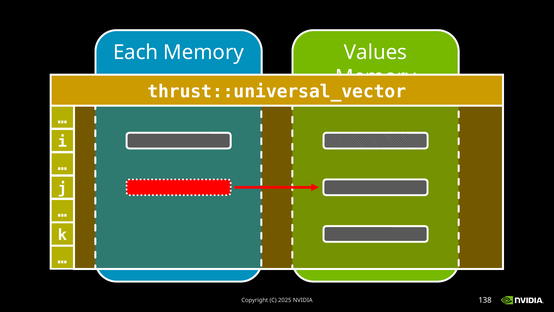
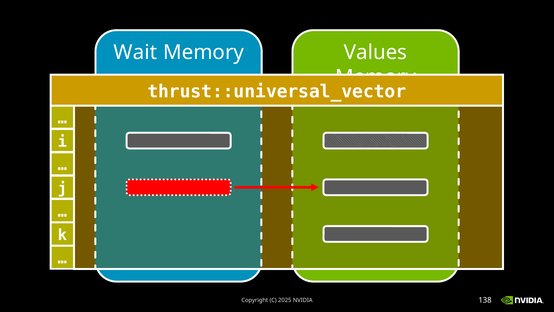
Each: Each -> Wait (135, 52)
